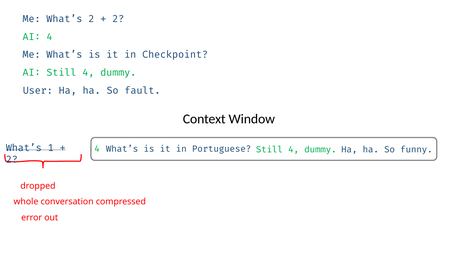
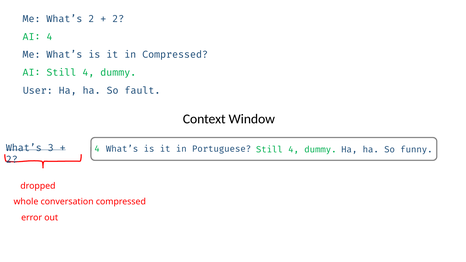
in Checkpoint: Checkpoint -> Compressed (175, 55)
1: 1 -> 3 (51, 148)
